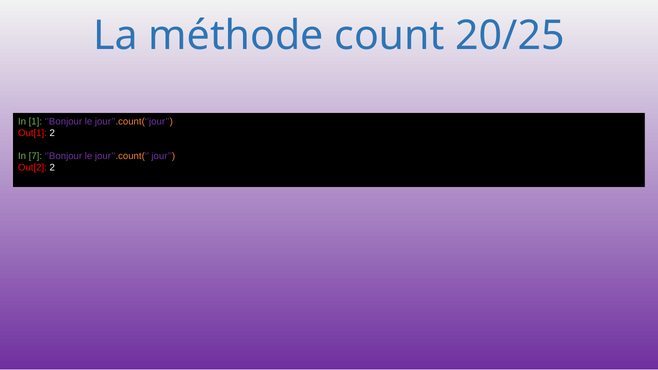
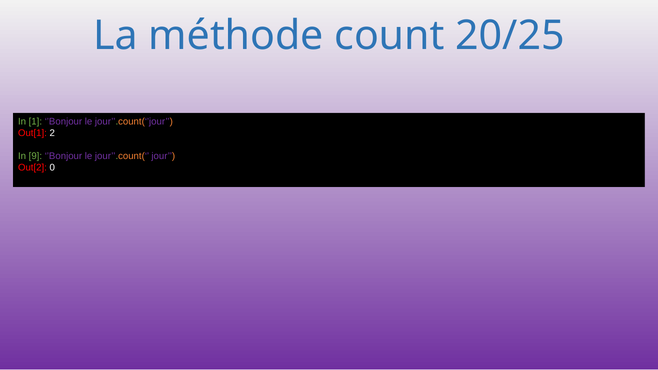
7: 7 -> 9 (35, 156)
Out[2 2: 2 -> 0 (52, 168)
